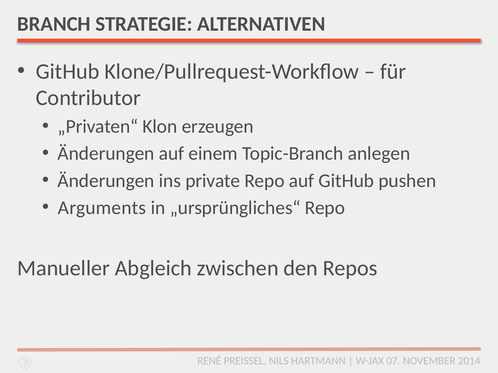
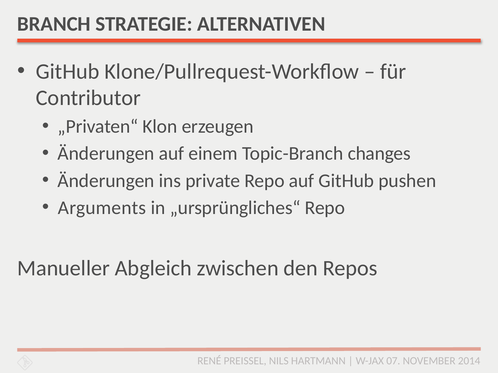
anlegen: anlegen -> changes (379, 154)
